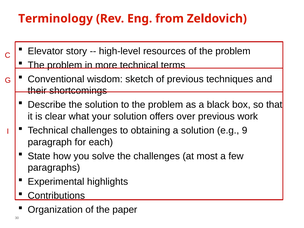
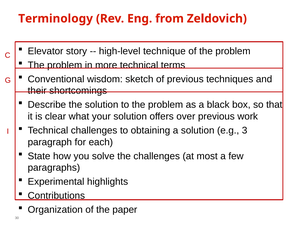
resources: resources -> technique (164, 51)
9: 9 -> 3 (245, 130)
